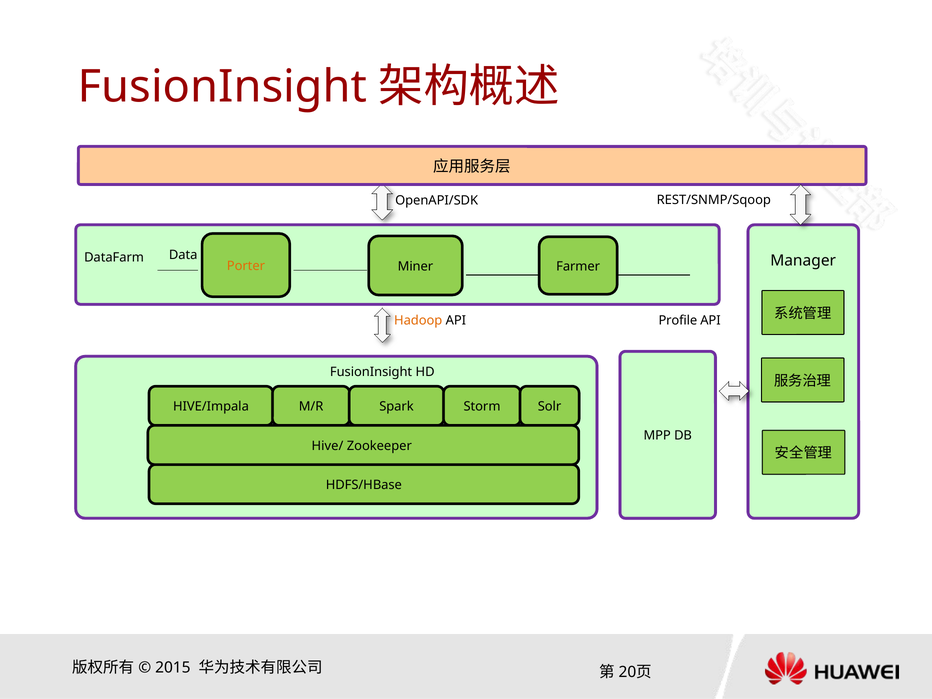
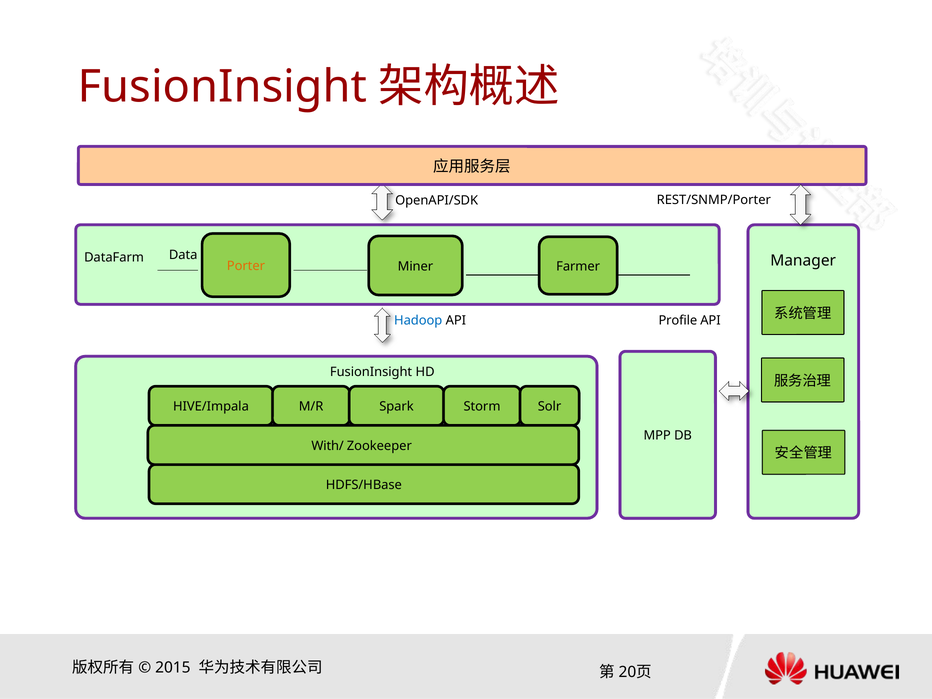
REST/SNMP/Sqoop: REST/SNMP/Sqoop -> REST/SNMP/Porter (714, 200)
Hadoop colour: orange -> blue (418, 321)
Hive/: Hive/ -> With/ (328, 446)
